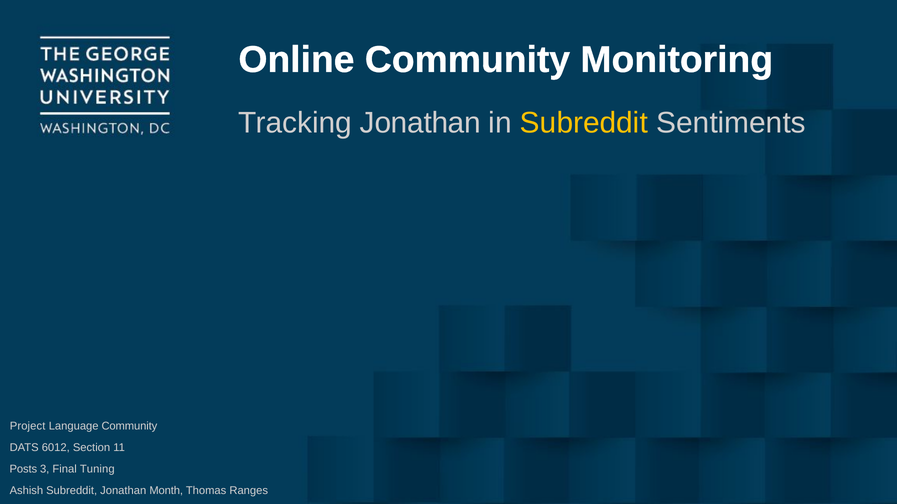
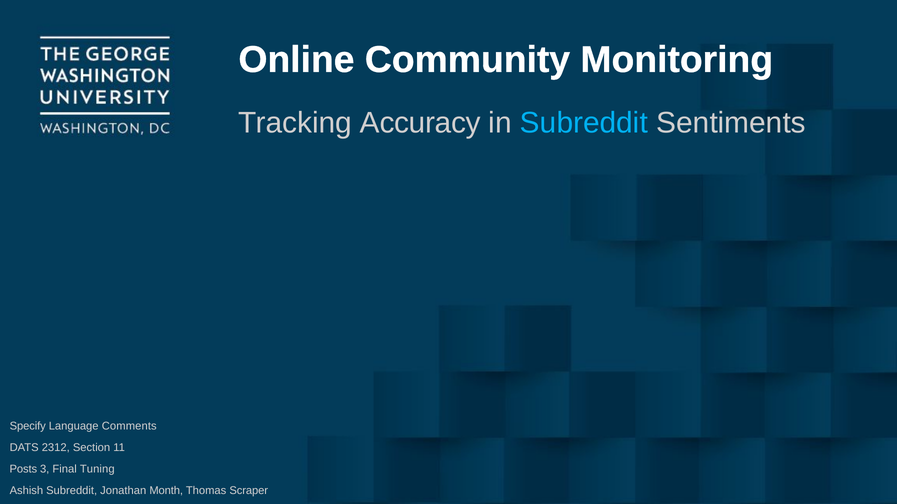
Tracking Jonathan: Jonathan -> Accuracy (420, 123)
Subreddit colour: yellow -> light blue (584, 123)
Project: Project -> Specify (28, 427)
Language Community: Community -> Comments (129, 427)
6012: 6012 -> 2312 (56, 448)
Ranges: Ranges -> Scraper (249, 491)
